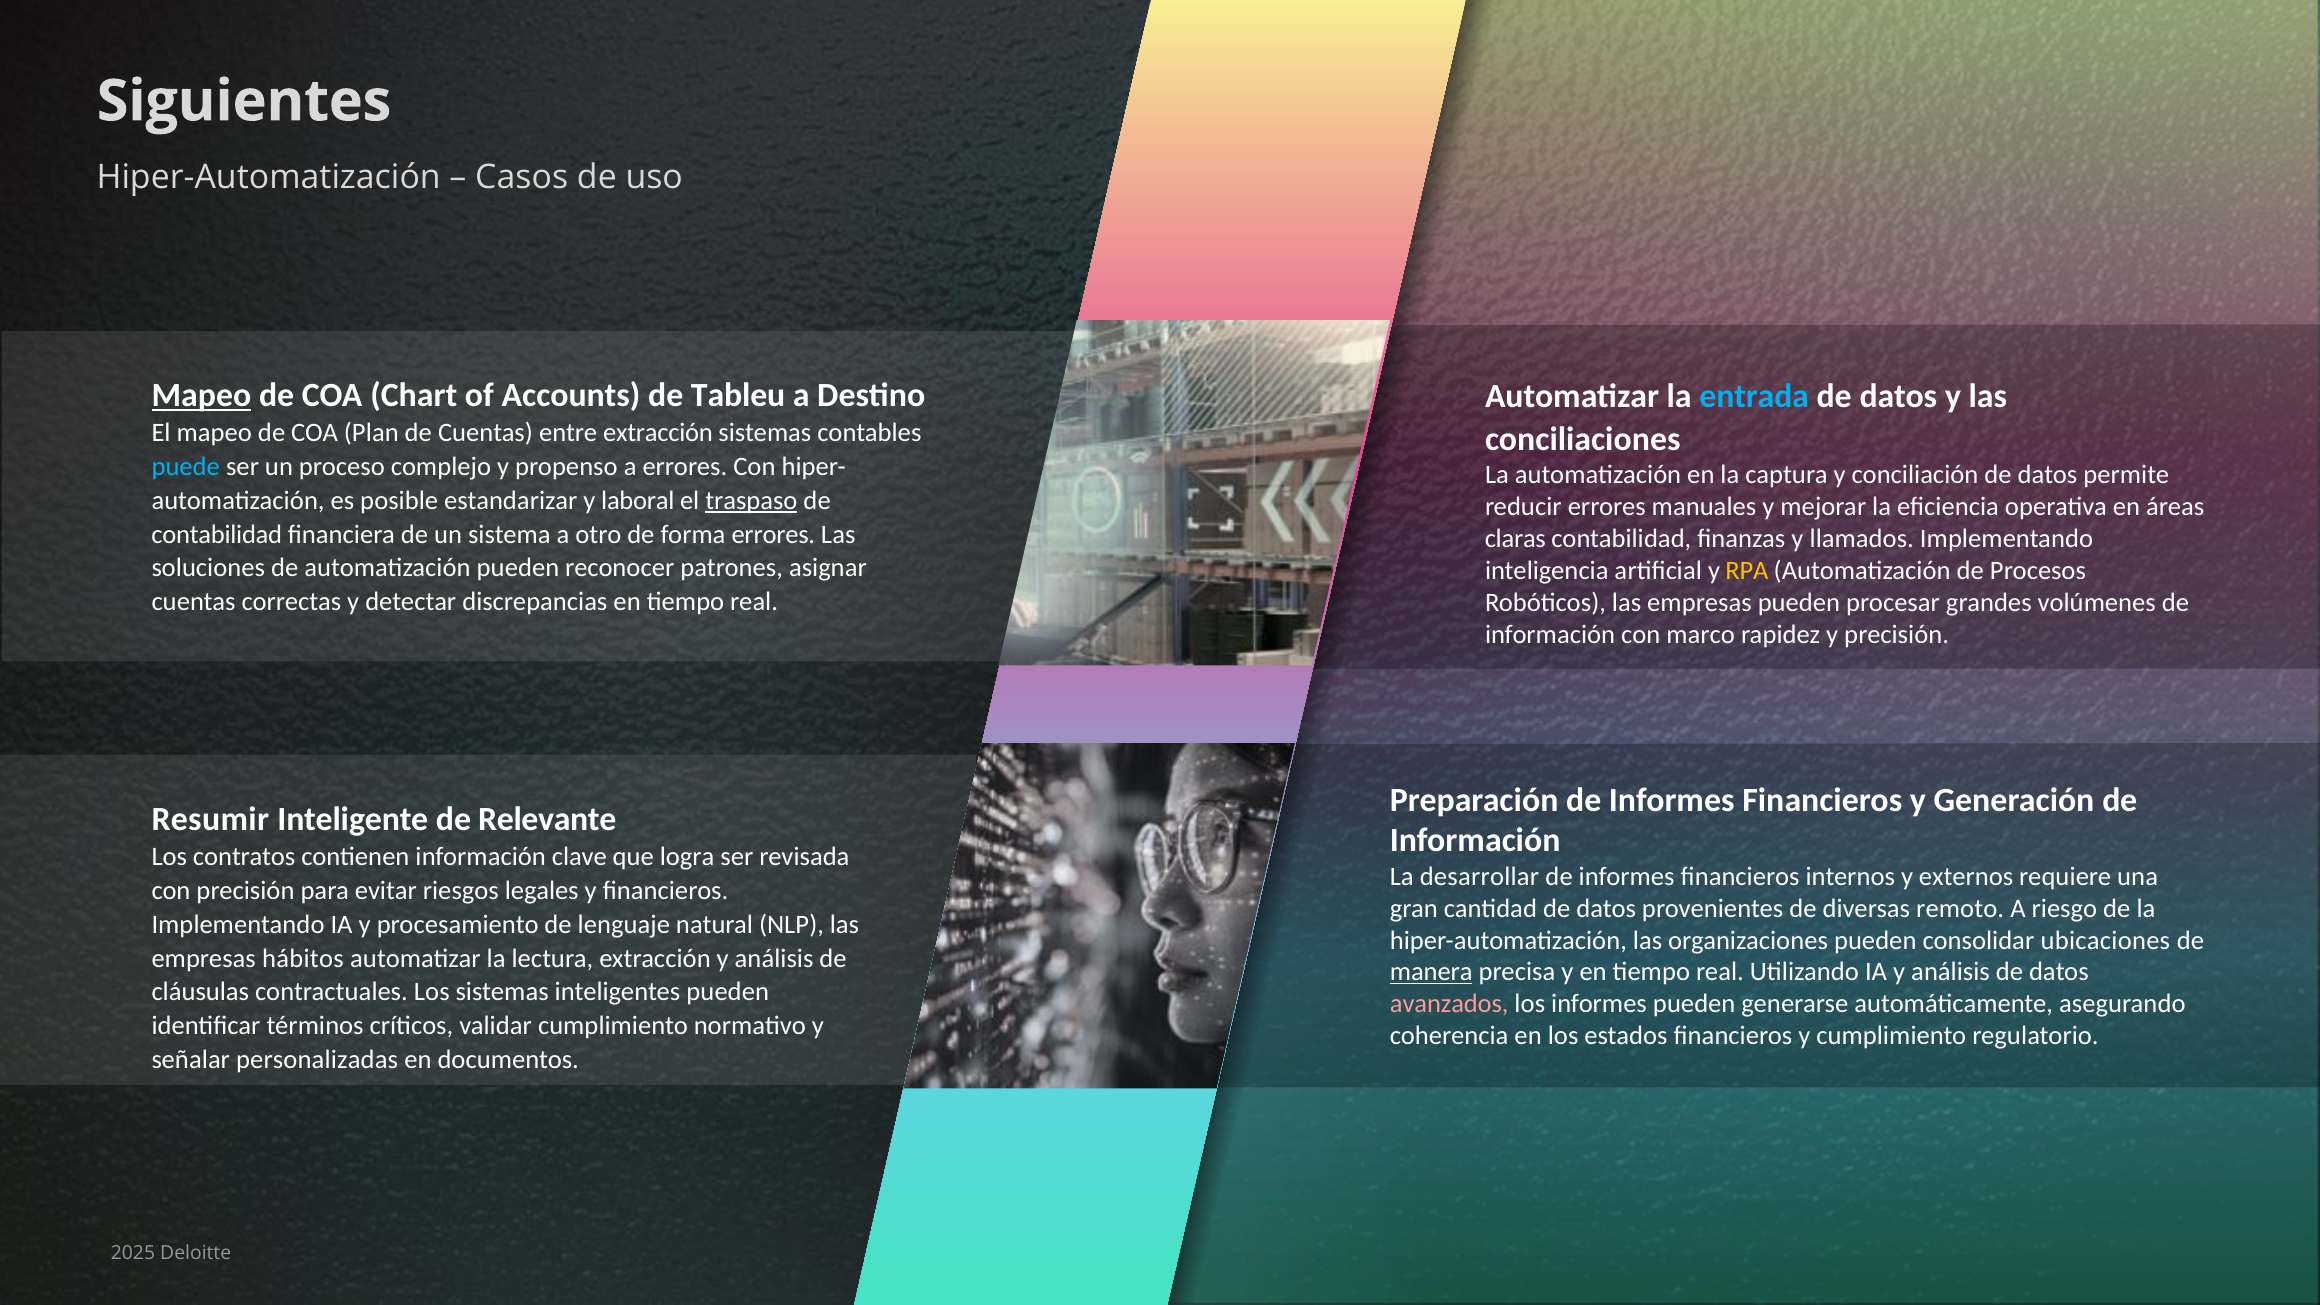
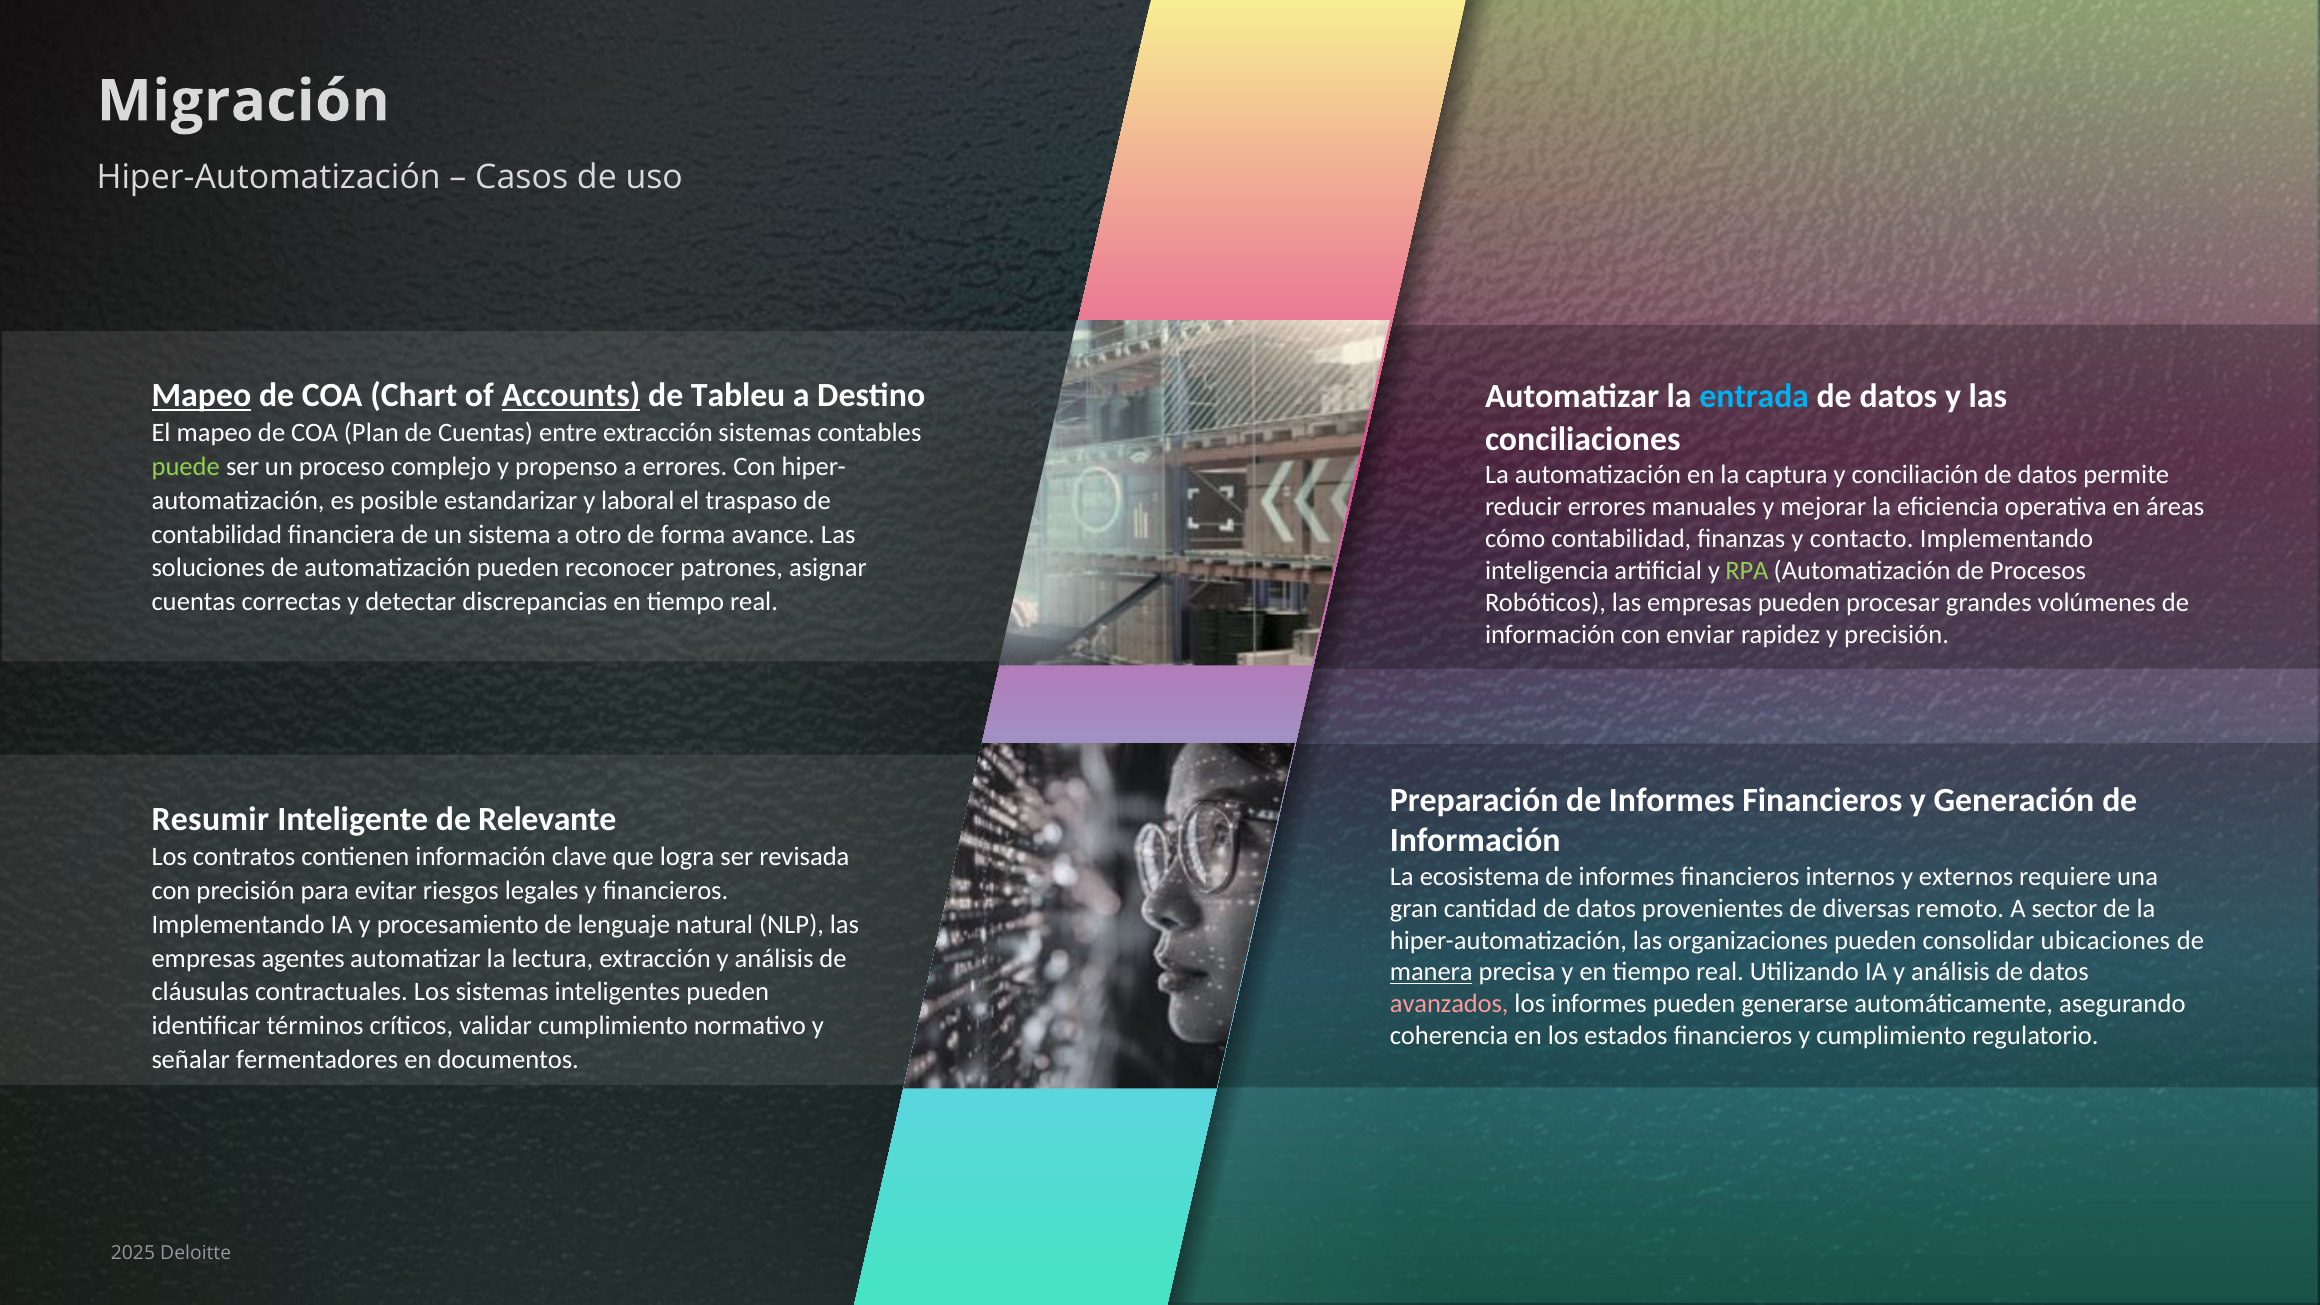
Siguientes: Siguientes -> Migración (243, 101)
Accounts underline: none -> present (571, 395)
puede colour: light blue -> light green (186, 467)
traspaso underline: present -> none (751, 501)
forma errores: errores -> avance (773, 534)
claras: claras -> cómo (1515, 539)
llamados: llamados -> contacto (1862, 539)
RPA colour: yellow -> light green (1747, 571)
marco: marco -> enviar (1701, 635)
desarrollar: desarrollar -> ecosistema (1480, 876)
riesgo: riesgo -> sector (2065, 908)
hábitos: hábitos -> agentes (303, 958)
personalizadas: personalizadas -> fermentadores (317, 1060)
